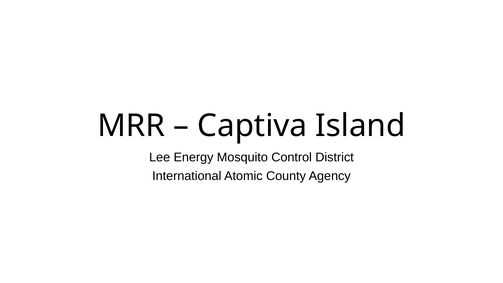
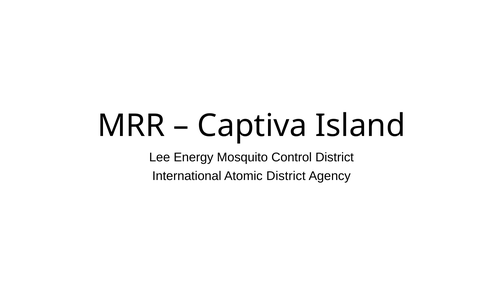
Atomic County: County -> District (286, 176)
